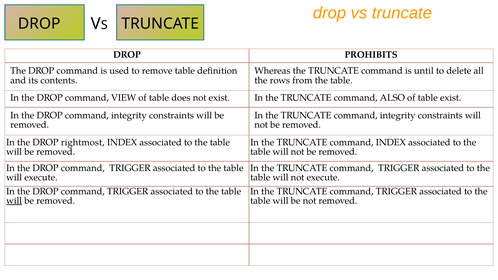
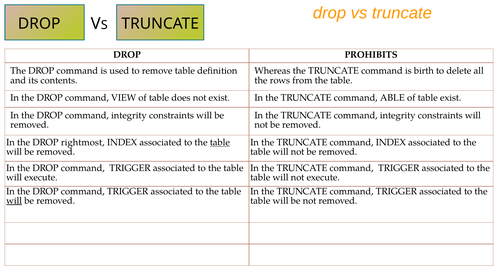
until: until -> birth (424, 71)
ALSO: ALSO -> ABLE (392, 98)
table underline: none -> present (220, 143)
